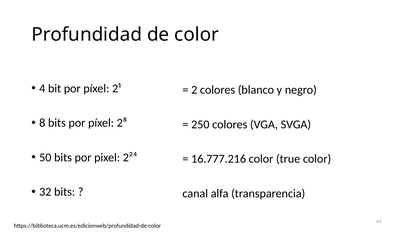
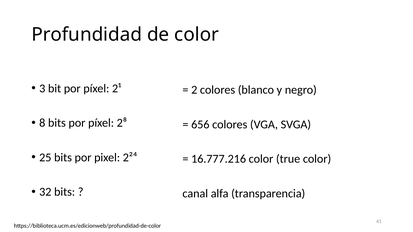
4: 4 -> 3 (42, 89)
250: 250 -> 656 (200, 125)
50: 50 -> 25 (45, 158)
